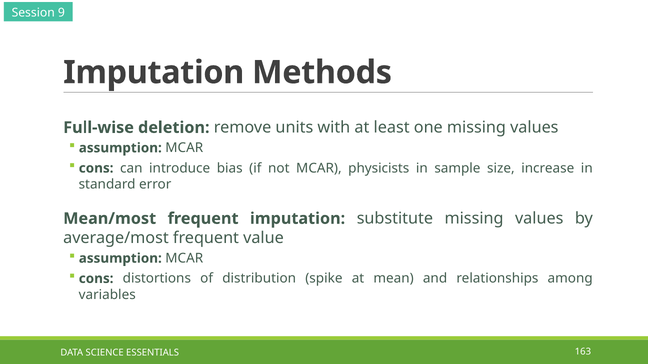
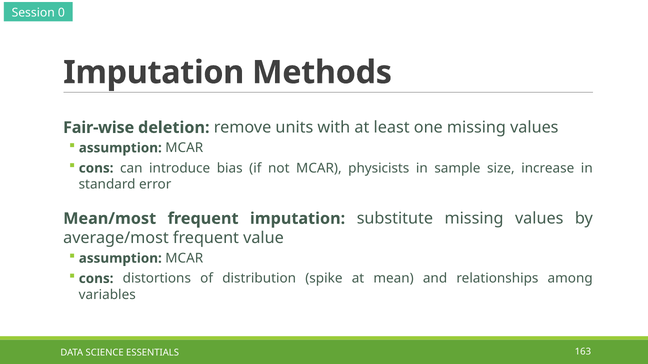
9: 9 -> 0 (61, 13)
Full-wise: Full-wise -> Fair-wise (99, 128)
